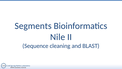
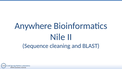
Segments: Segments -> Anywhere (33, 26)
